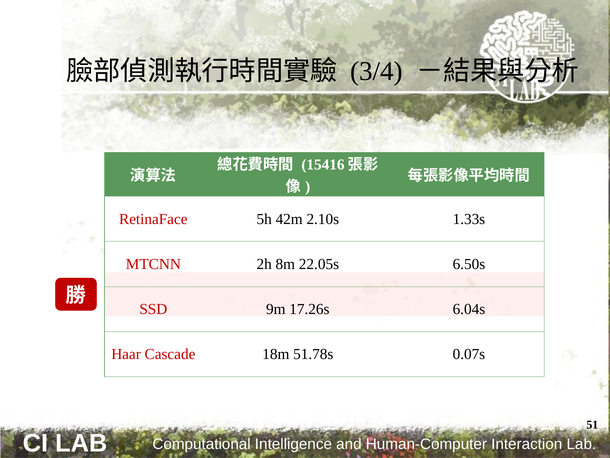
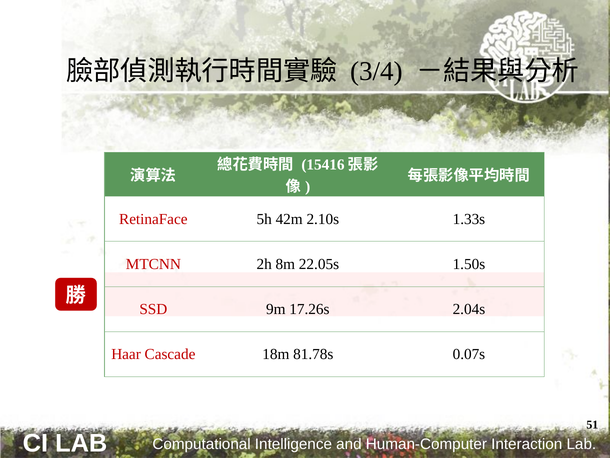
6.50s: 6.50s -> 1.50s (469, 264)
6.04s: 6.04s -> 2.04s (469, 309)
51.78s: 51.78s -> 81.78s (313, 354)
